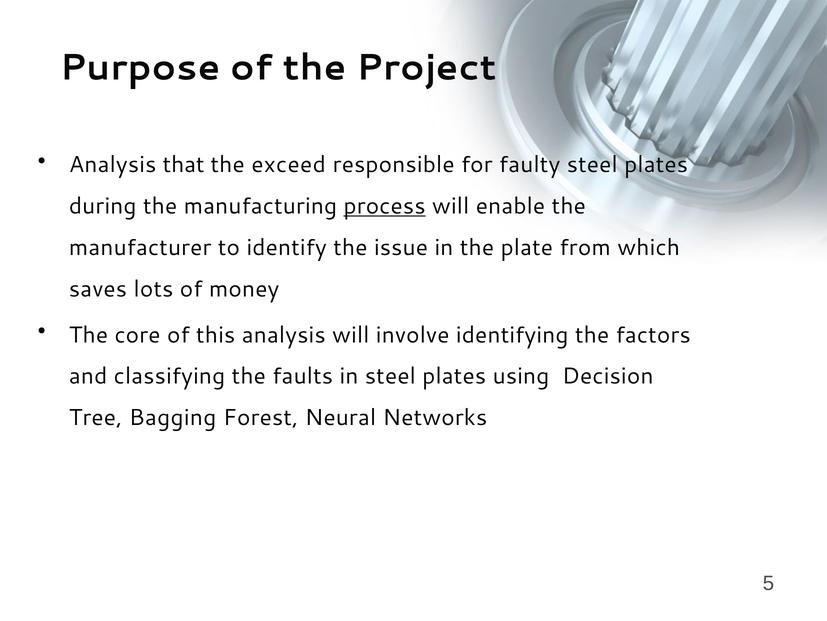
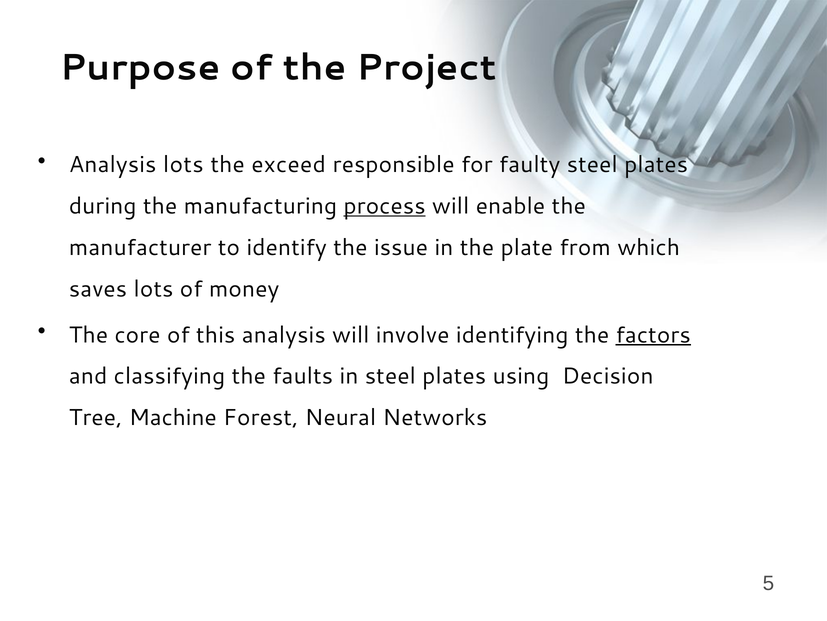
Analysis that: that -> lots (183, 165)
factors underline: none -> present (653, 335)
Bagging: Bagging -> Machine (173, 417)
